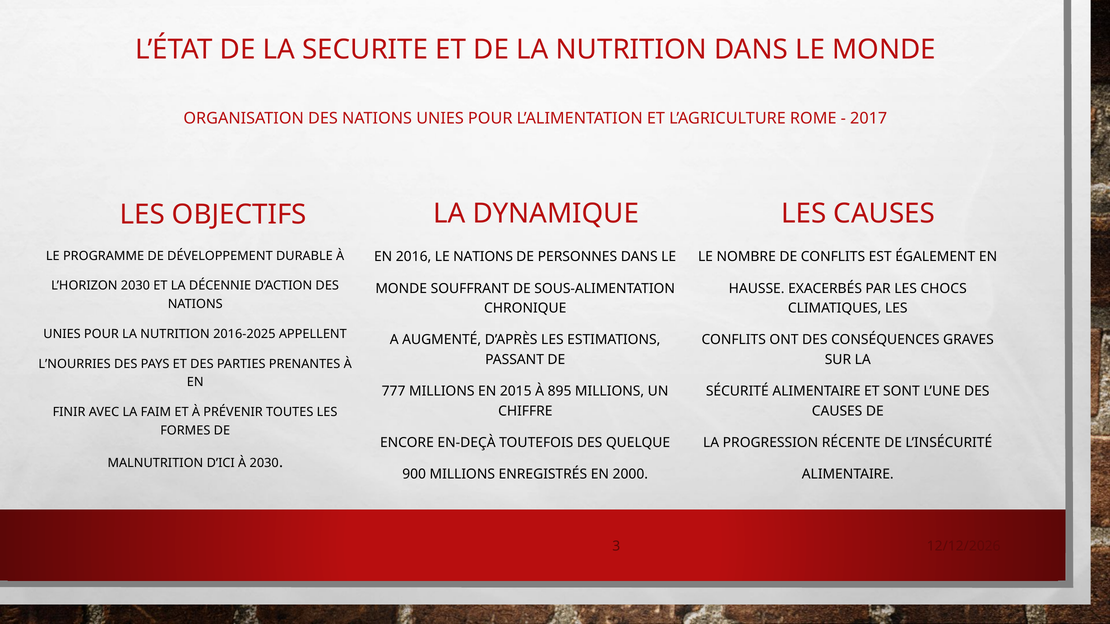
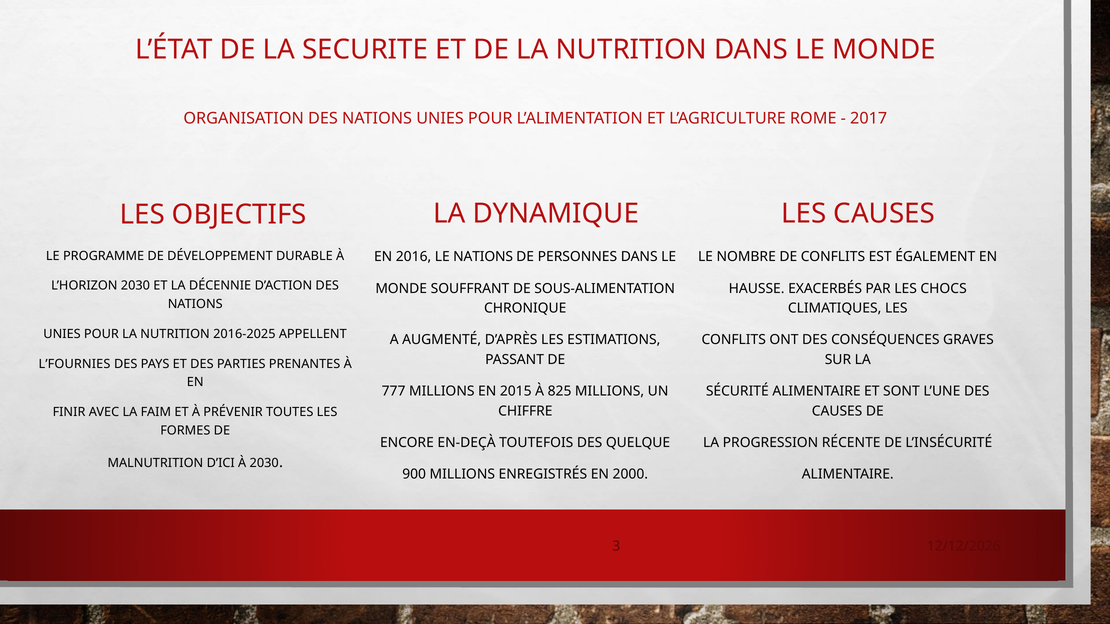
L’NOURRIES: L’NOURRIES -> L’FOURNIES (74, 364)
895: 895 -> 825 (560, 392)
